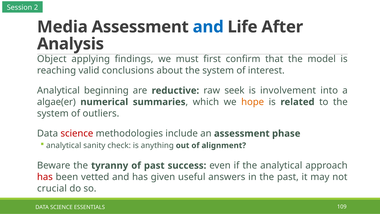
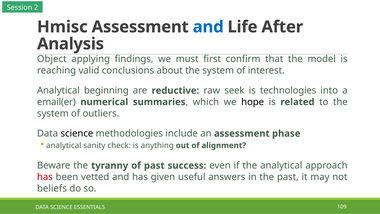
Media: Media -> Hmisc (62, 27)
involvement: involvement -> technologies (288, 90)
algae(er: algae(er -> email(er (56, 102)
hope colour: orange -> black (253, 102)
science colour: red -> black (77, 133)
crucial: crucial -> beliefs (52, 188)
